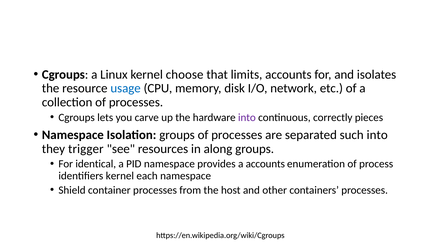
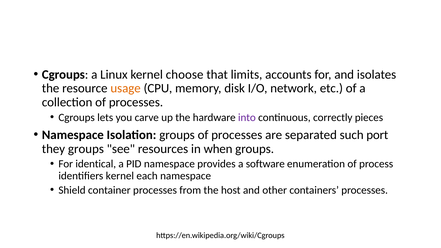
usage colour: blue -> orange (126, 88)
such into: into -> port (377, 135)
they trigger: trigger -> groups (86, 149)
along: along -> when (218, 149)
a accounts: accounts -> software (265, 164)
